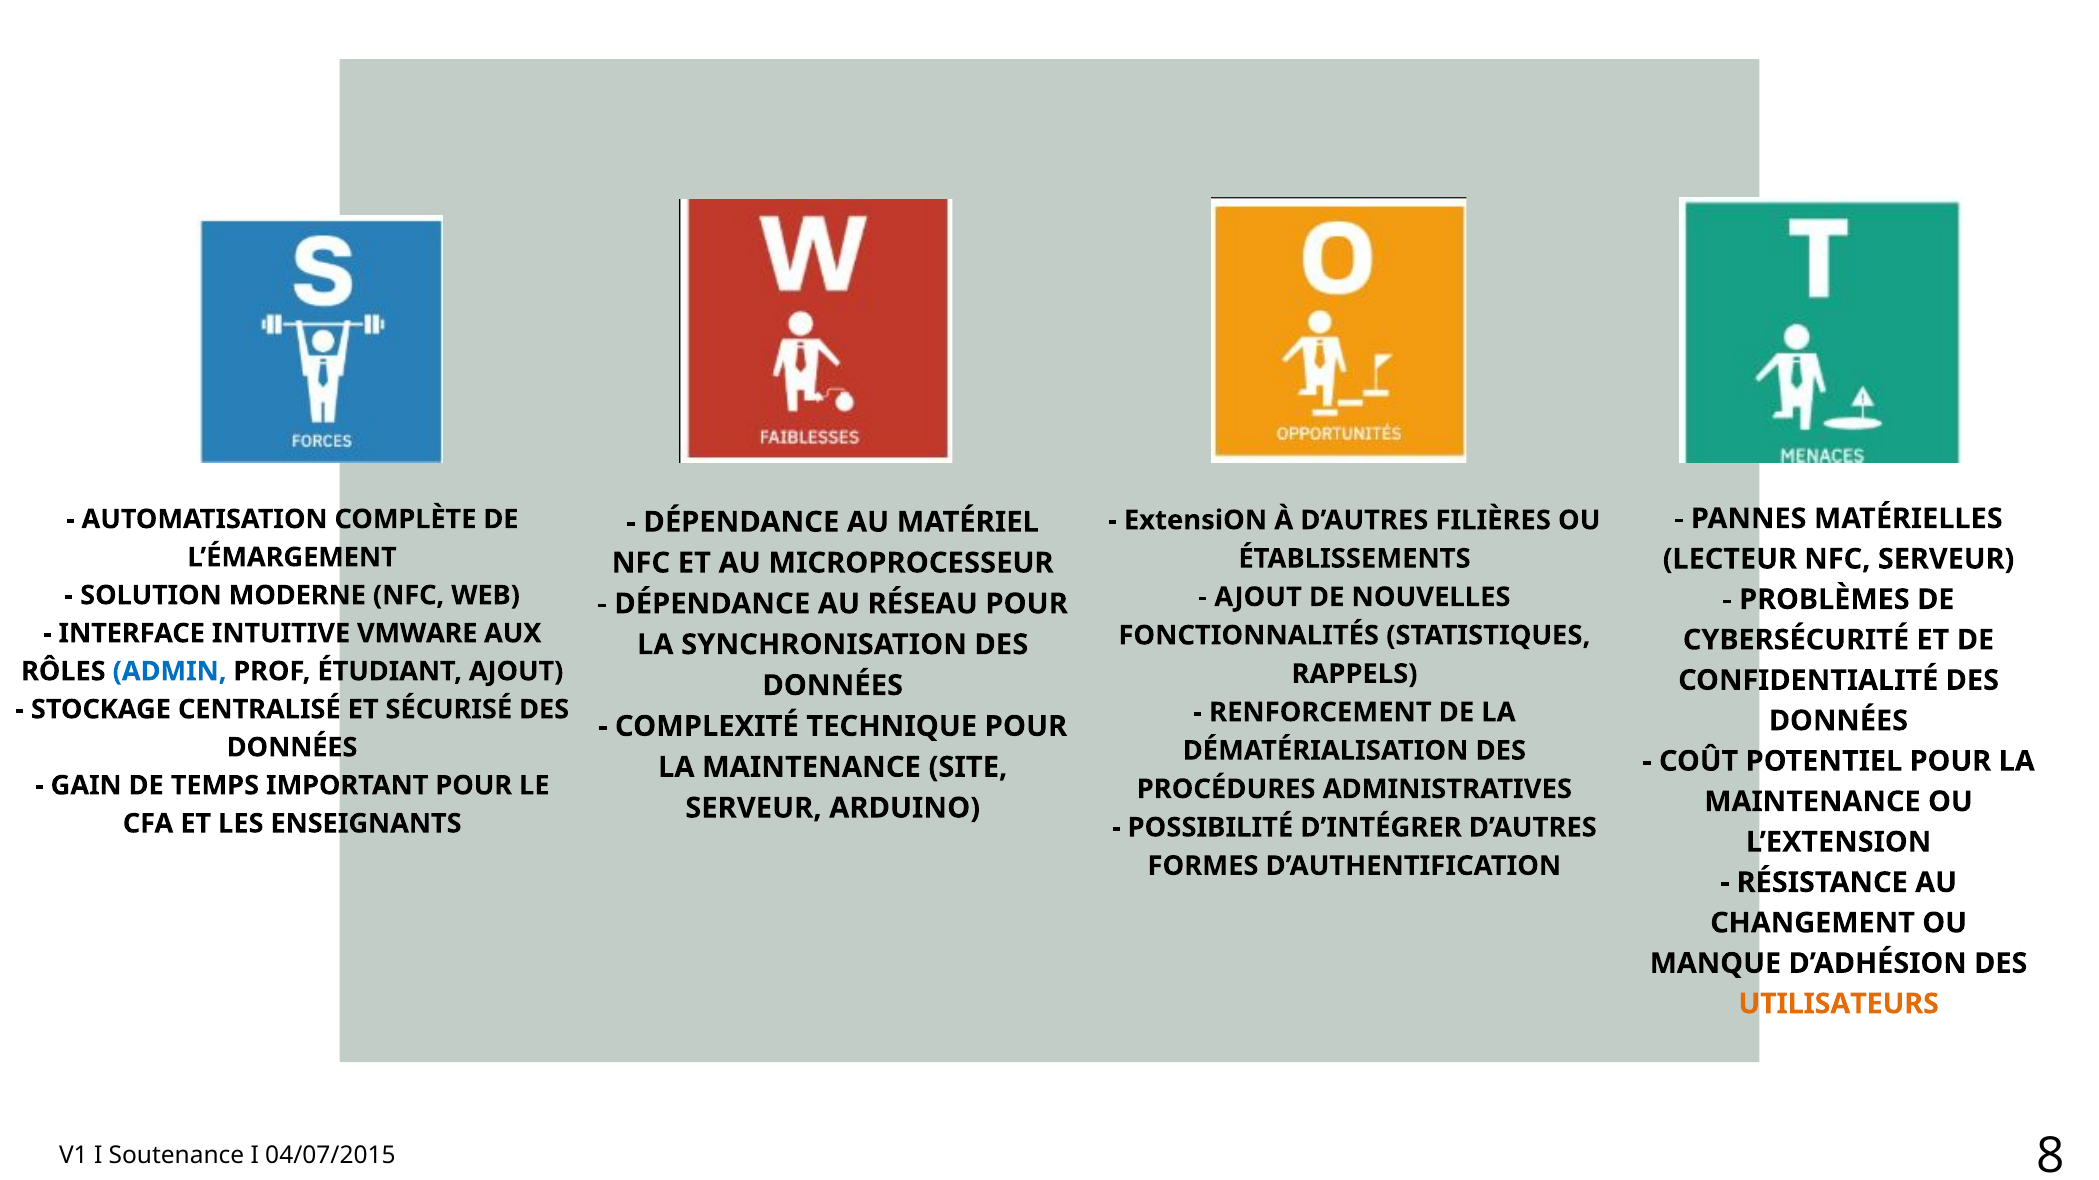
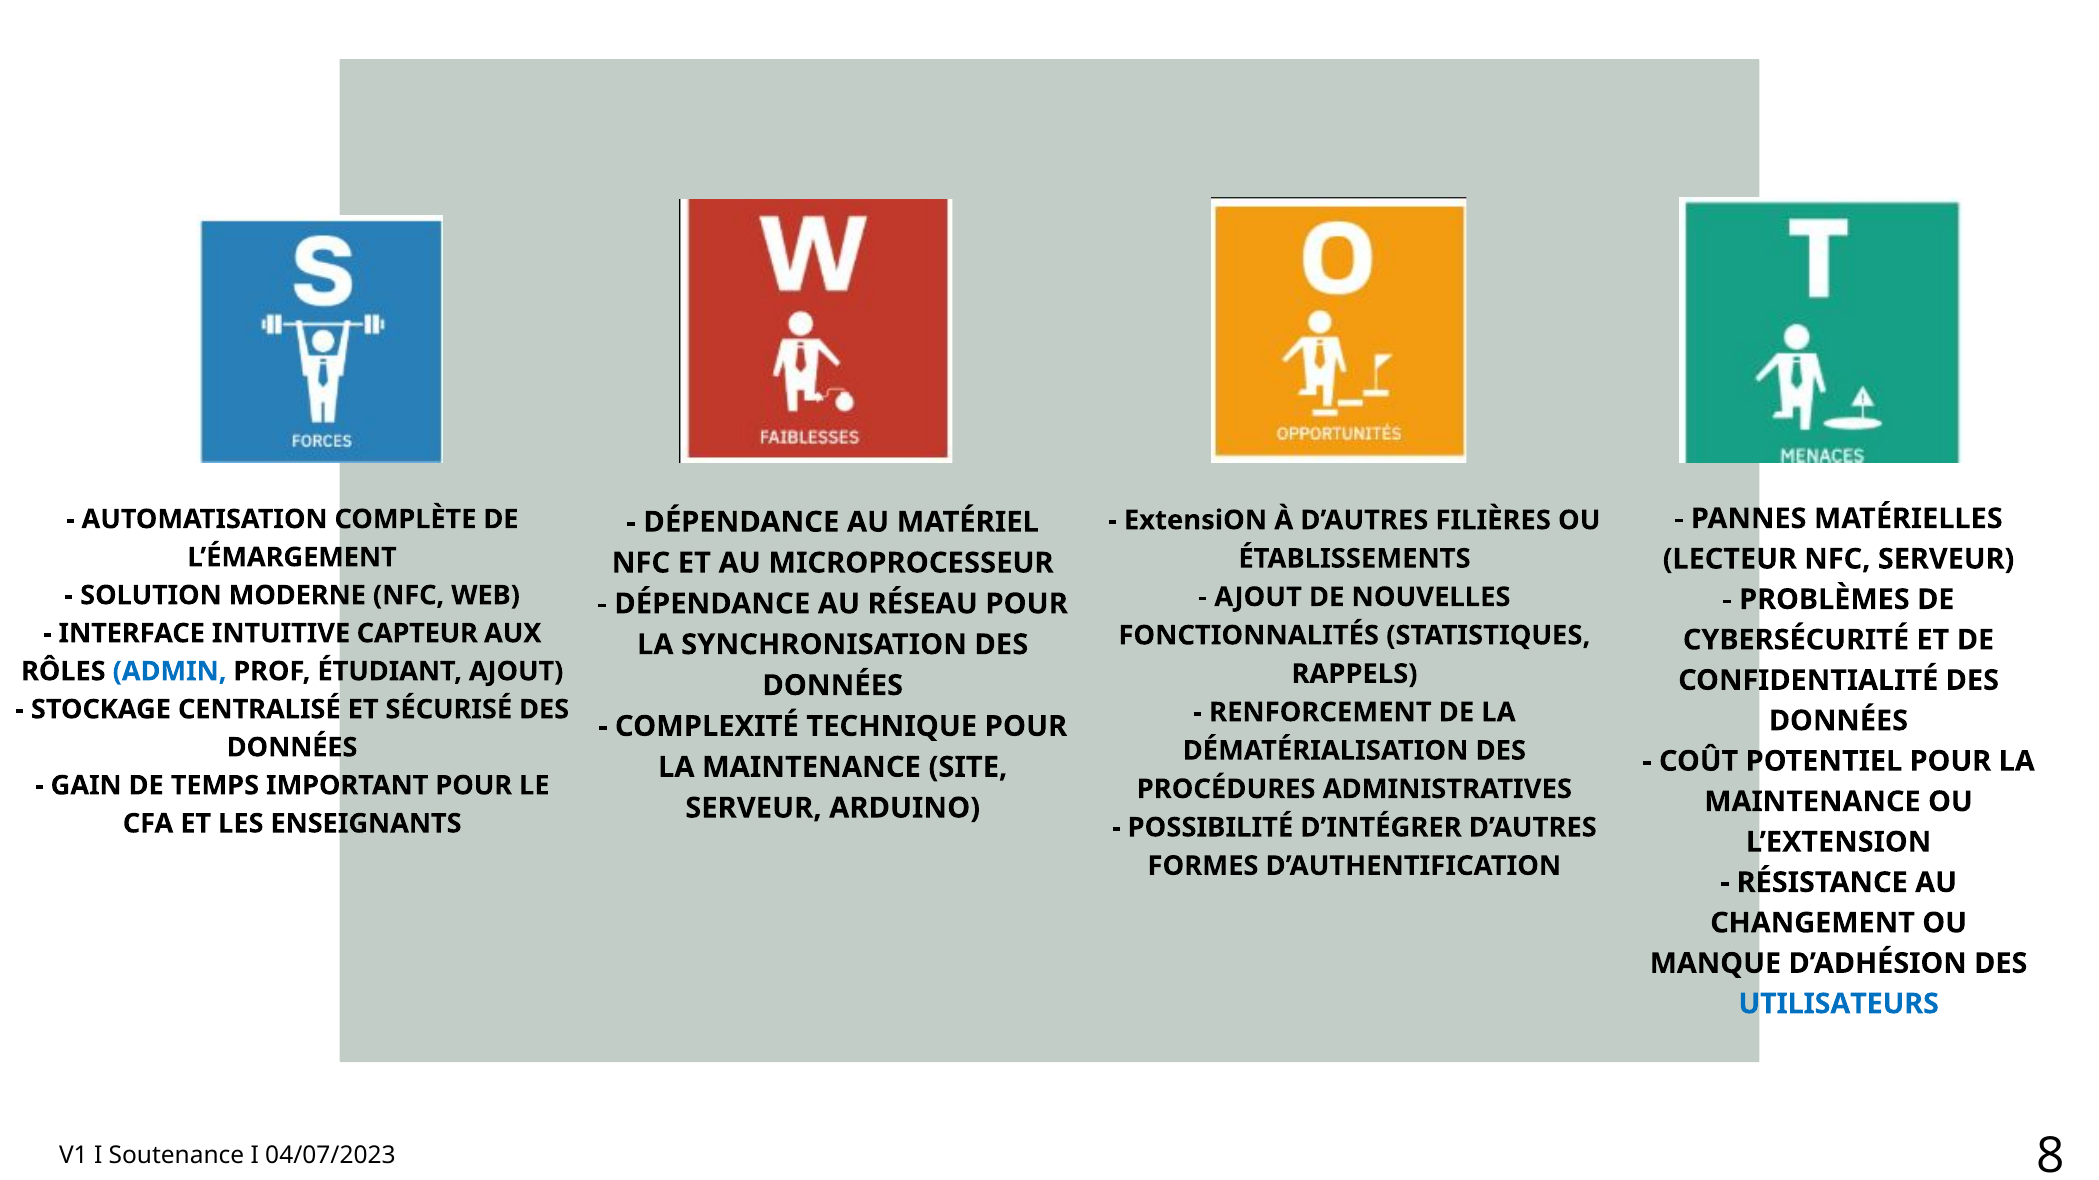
VMWARE: VMWARE -> CAPTEUR (417, 634)
UTILISATEURS colour: orange -> blue (1839, 1004)
04/07/2015: 04/07/2015 -> 04/07/2023 (330, 1156)
